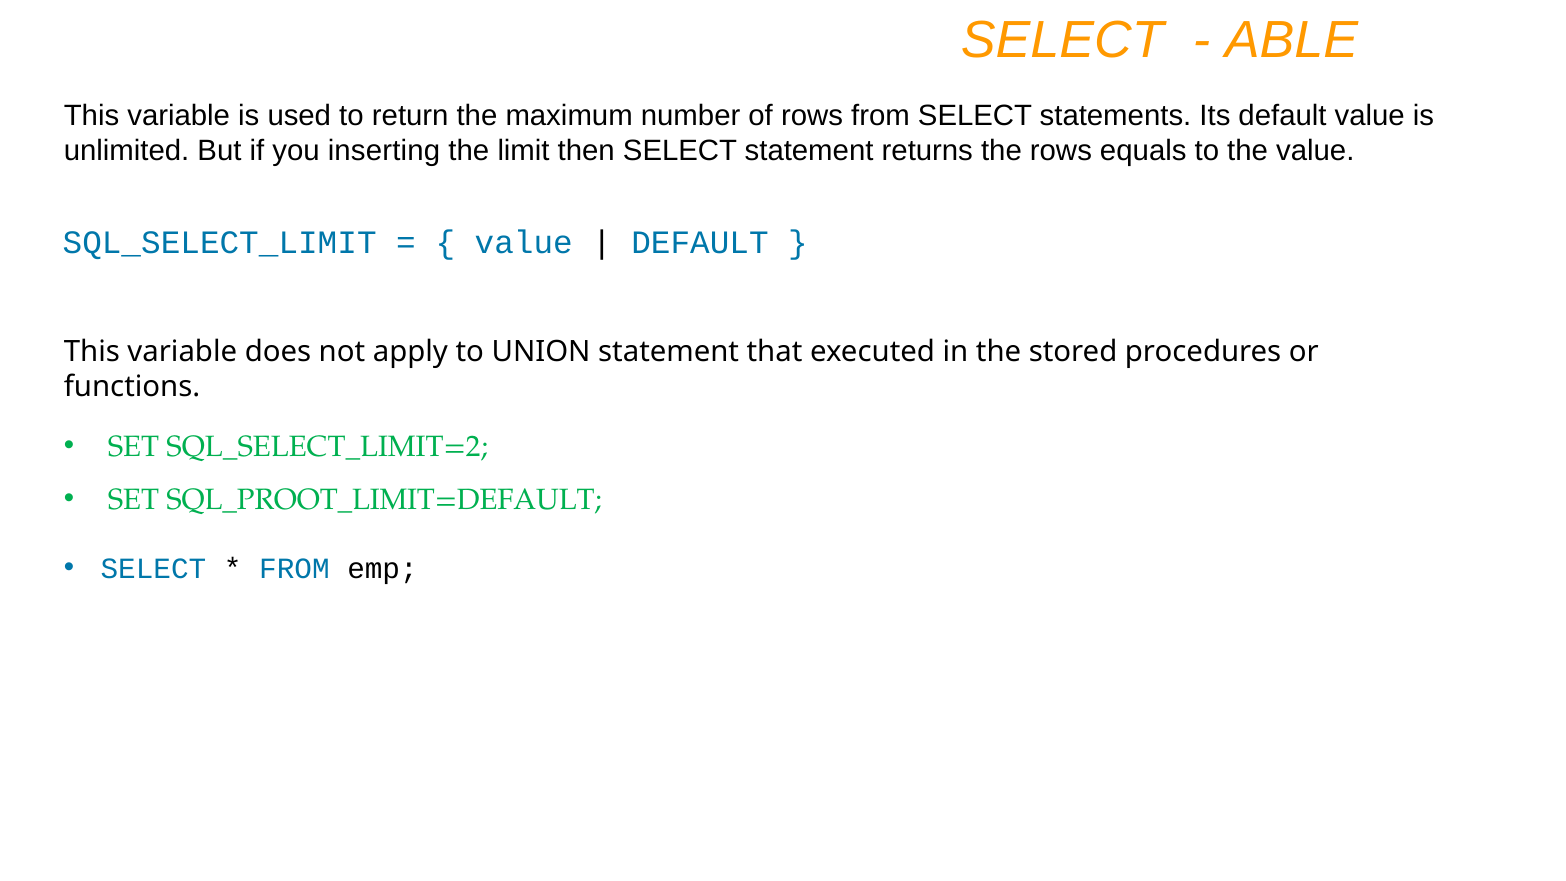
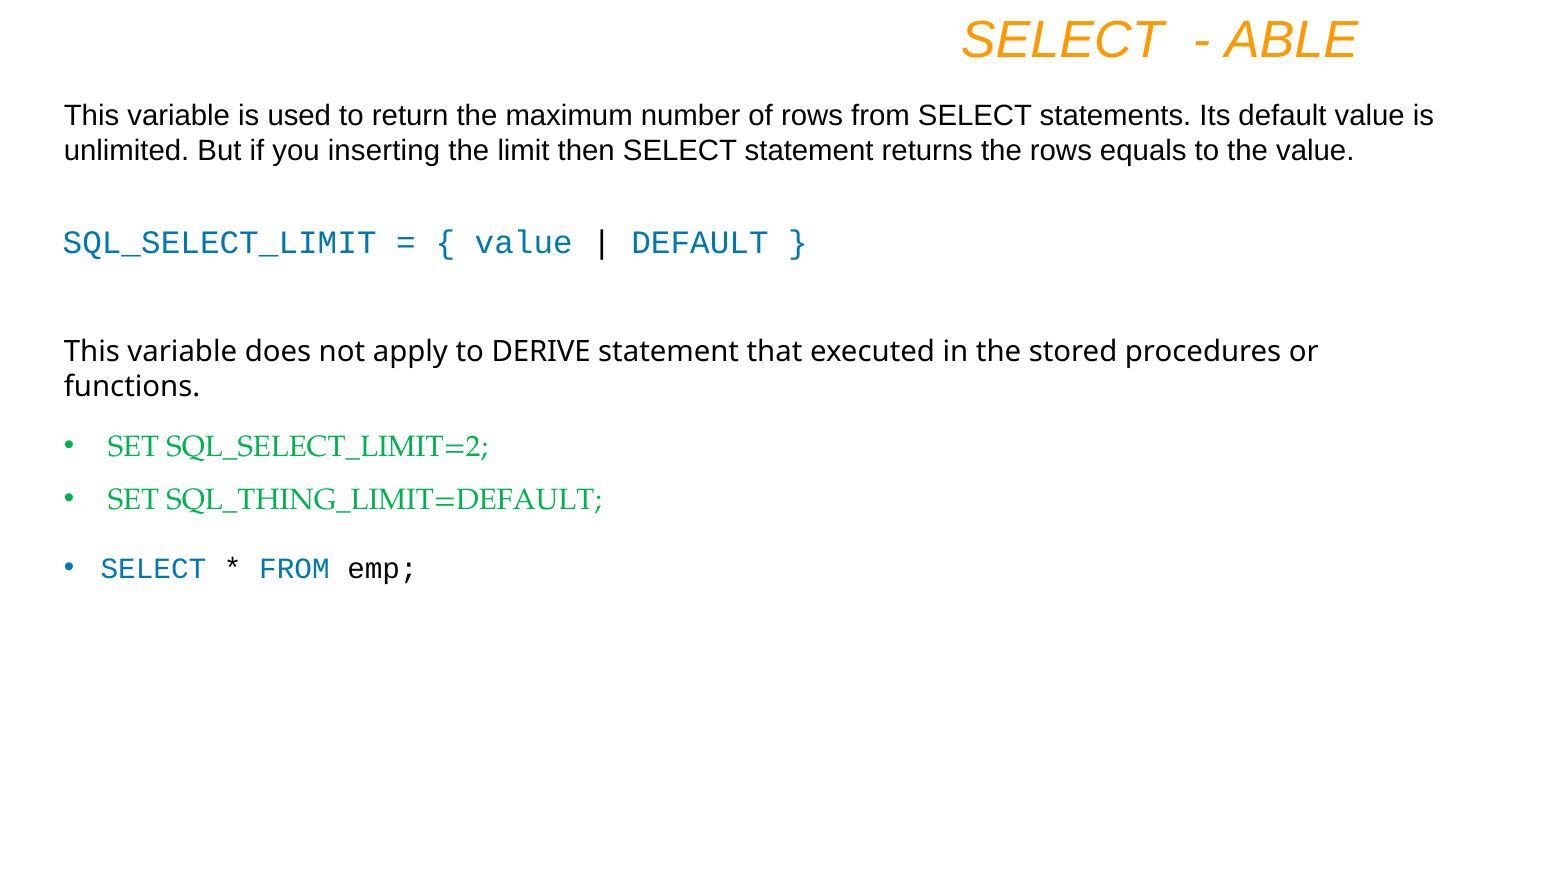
UNION: UNION -> DERIVE (541, 351)
SQL_PROOT_LIMIT=DEFAULT: SQL_PROOT_LIMIT=DEFAULT -> SQL_THING_LIMIT=DEFAULT (384, 499)
